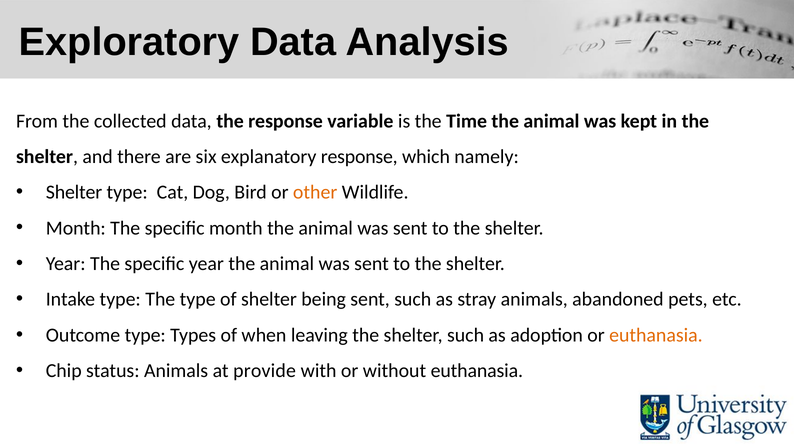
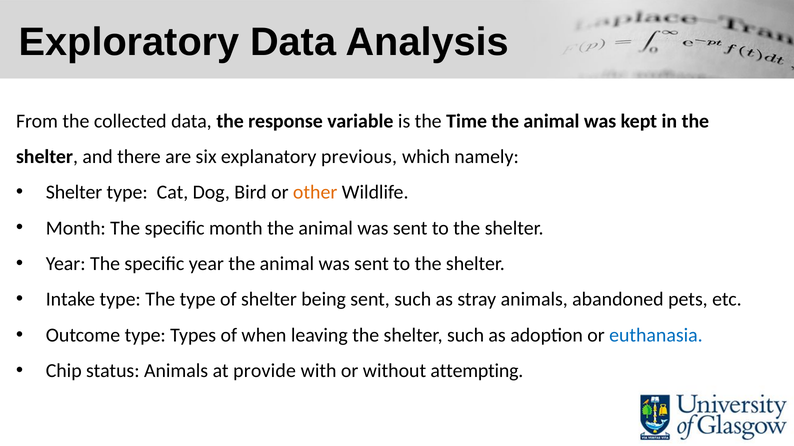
explanatory response: response -> previous (359, 157)
euthanasia colour: orange -> blue (656, 336)
without euthanasia: euthanasia -> attempting (477, 371)
